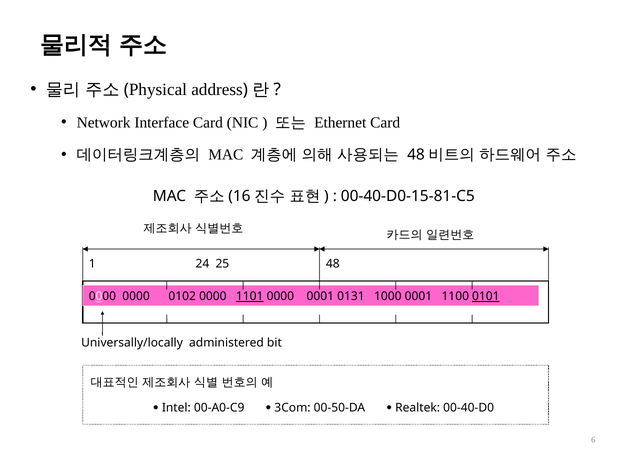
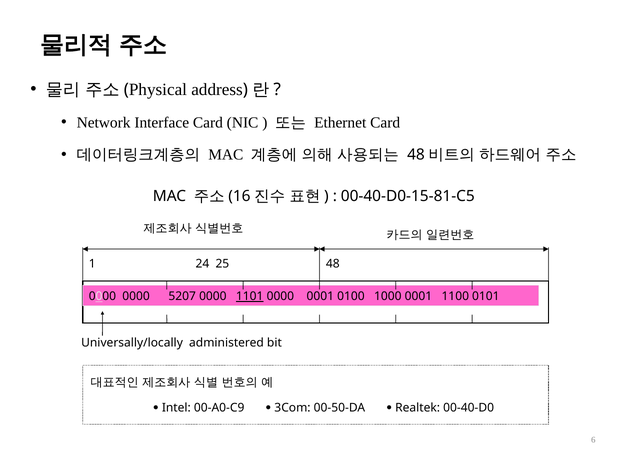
0102: 0102 -> 5207 (182, 296)
0131: 0131 -> 0100 (351, 296)
0101 underline: present -> none (486, 296)
